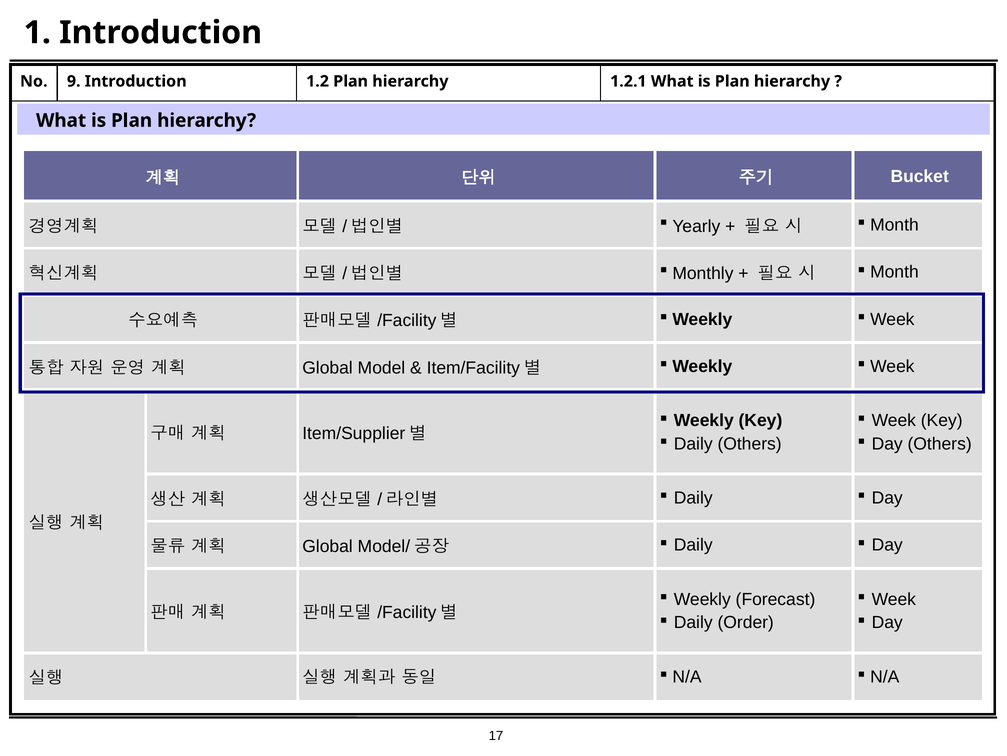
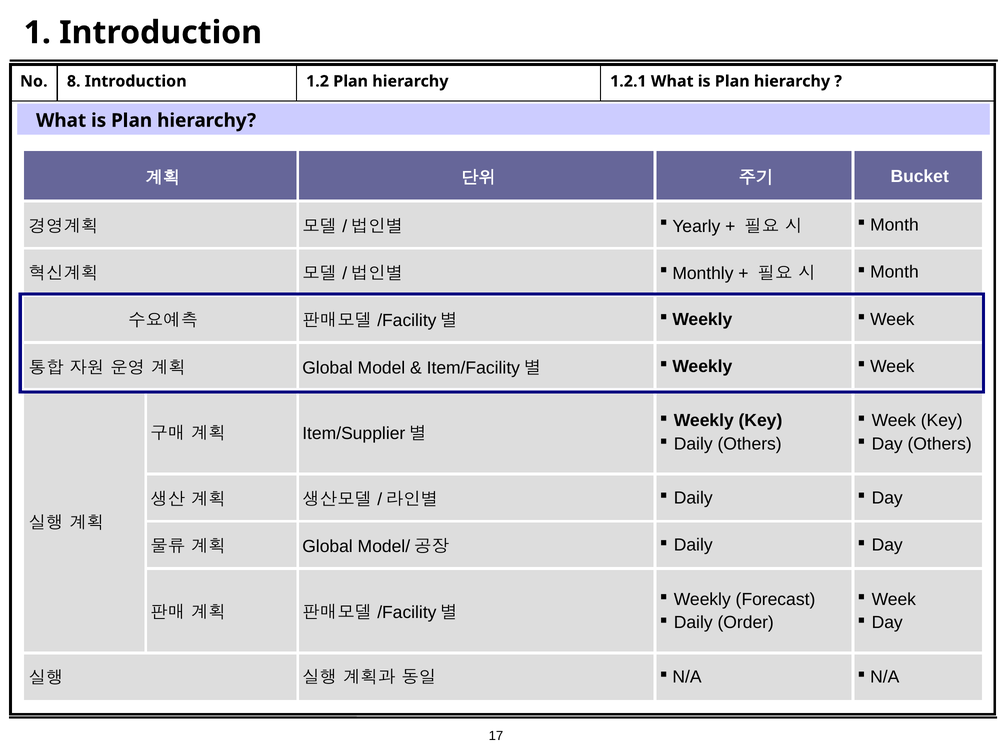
9: 9 -> 8 (74, 81)
